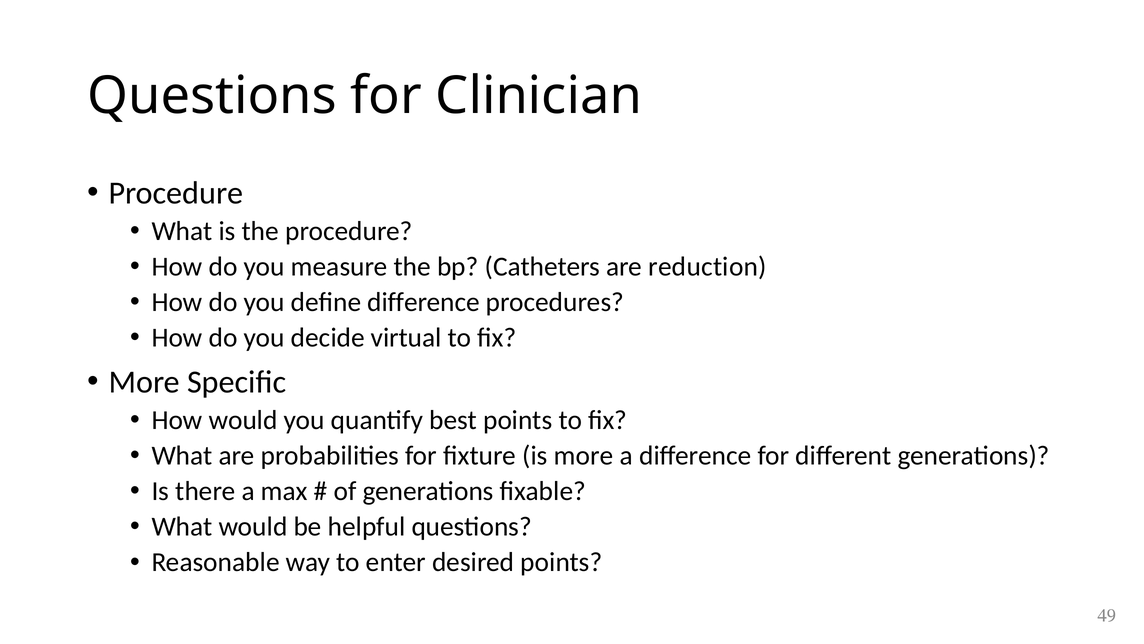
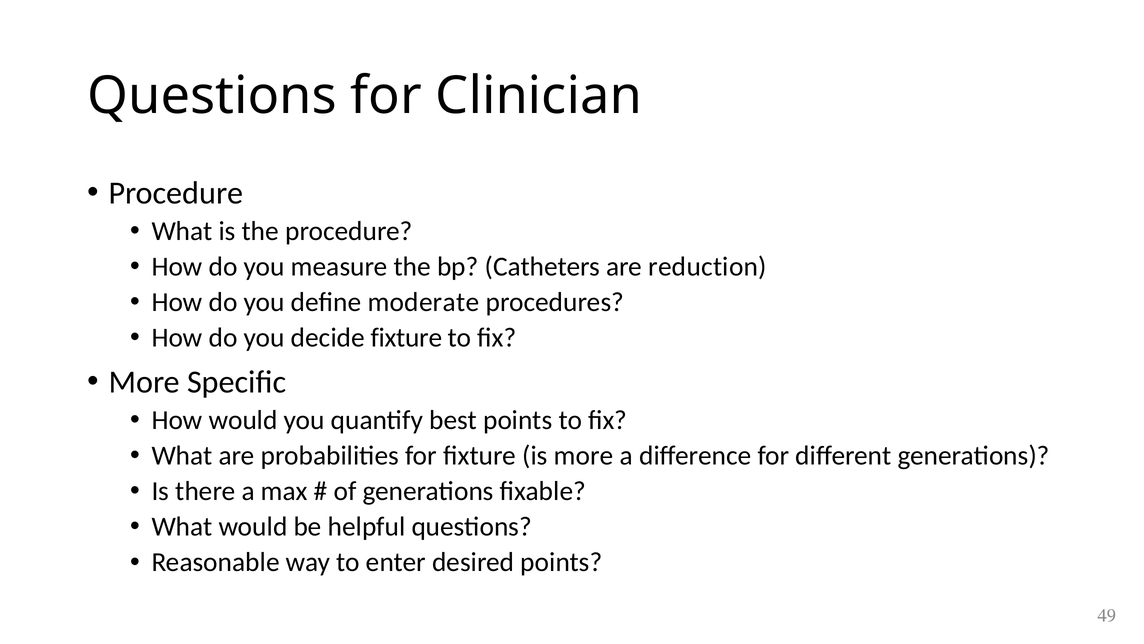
define difference: difference -> moderate (423, 302)
decide virtual: virtual -> fixture (406, 338)
